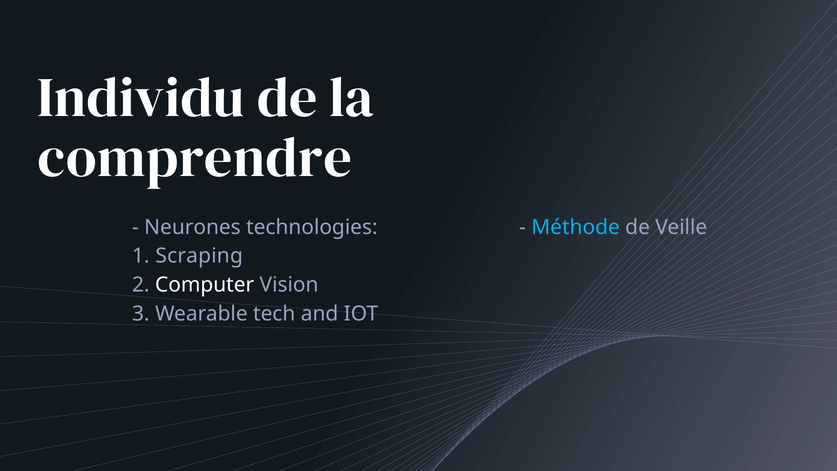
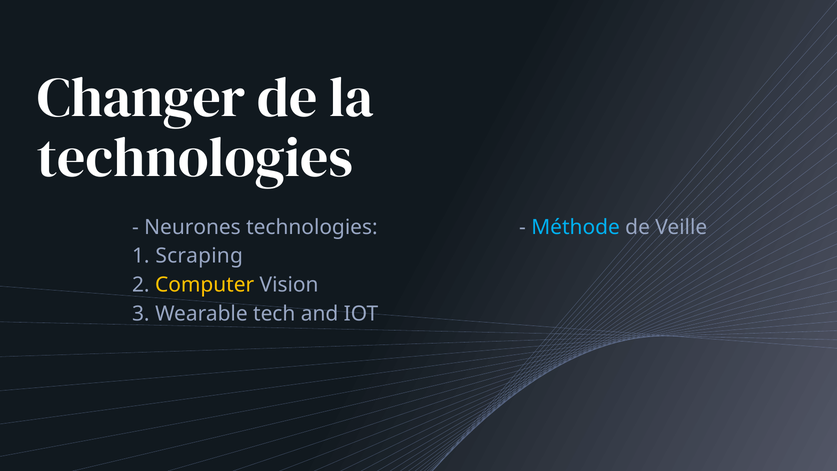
Individu: Individu -> Changer (141, 98)
comprendre: comprendre -> technologies (195, 158)
Computer colour: white -> yellow (205, 285)
